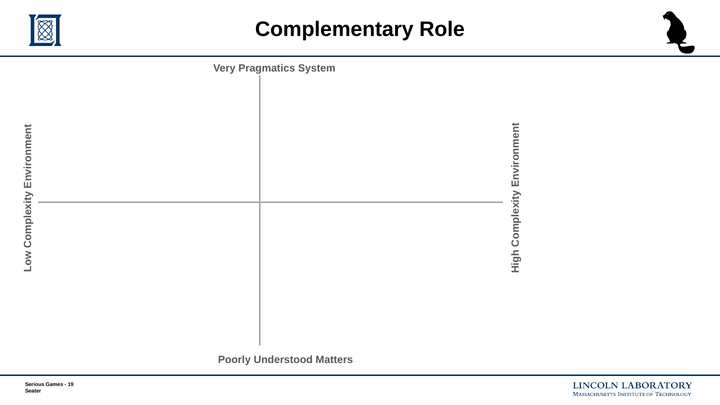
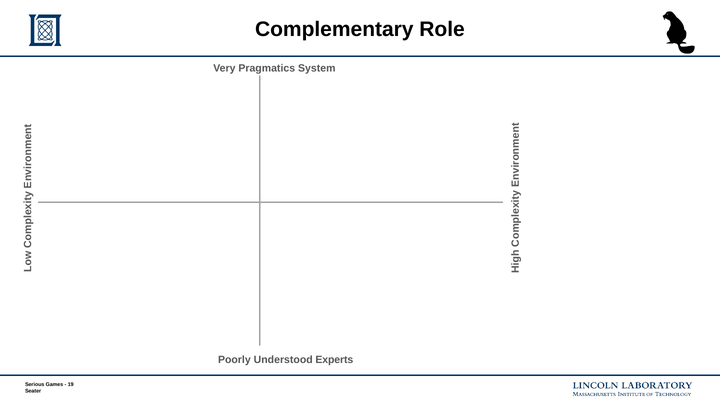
Matters: Matters -> Experts (334, 360)
